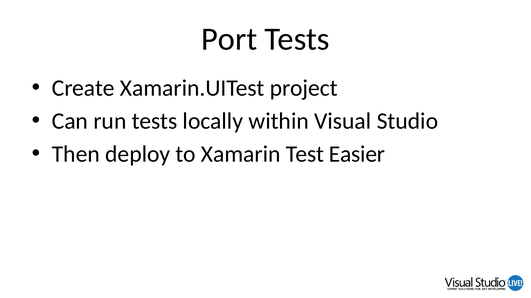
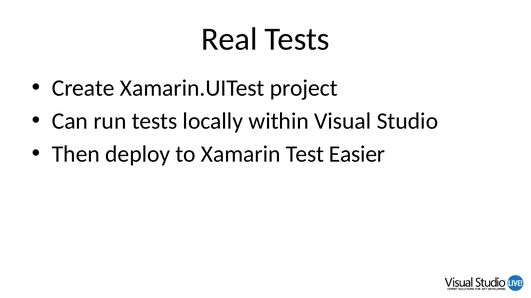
Port: Port -> Real (229, 39)
